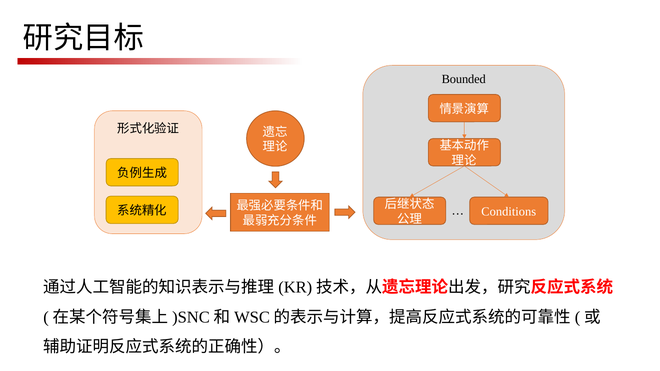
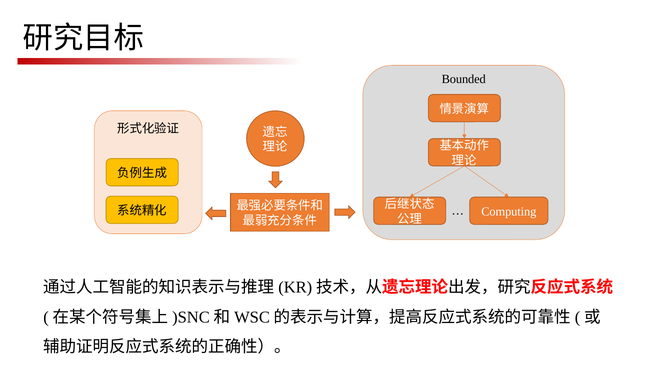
Conditions: Conditions -> Computing (509, 212)
